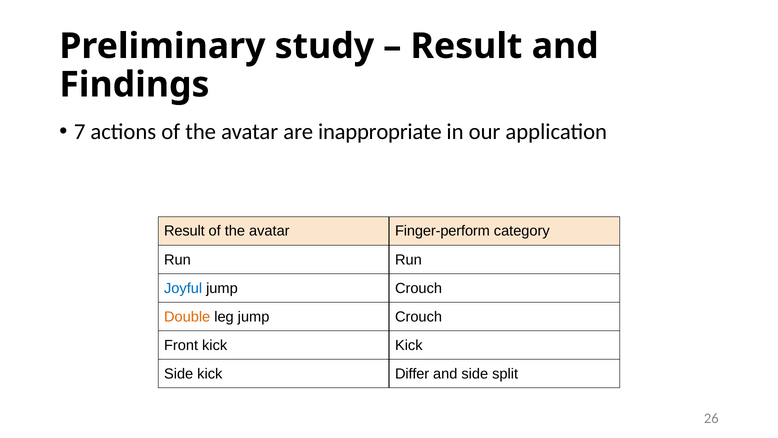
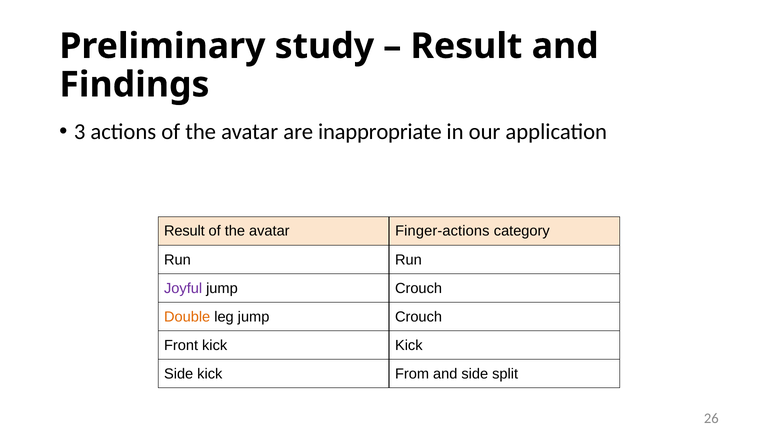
7: 7 -> 3 (80, 132)
Finger-perform: Finger-perform -> Finger-actions (442, 231)
Joyful colour: blue -> purple (183, 288)
Differ: Differ -> From (412, 373)
